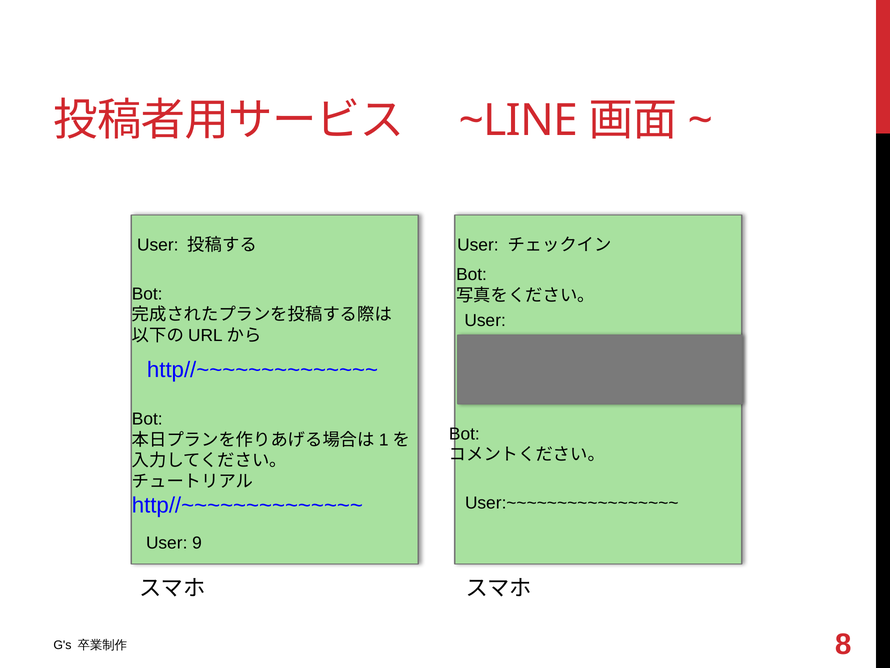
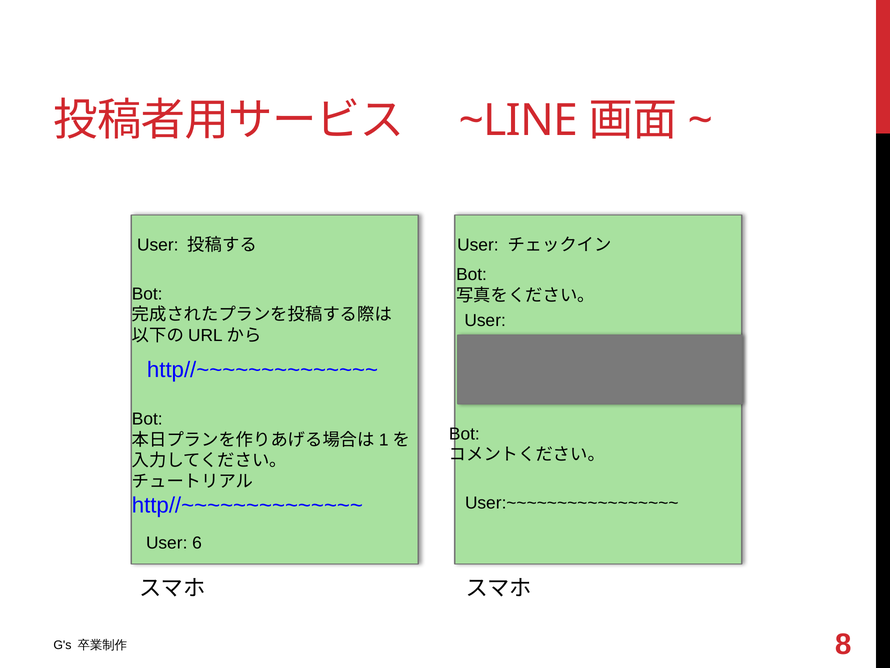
9: 9 -> 6 (197, 543)
